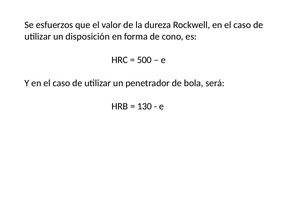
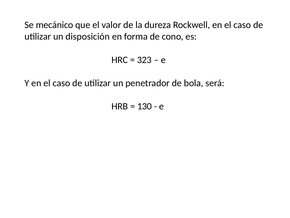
esfuerzos: esfuerzos -> mecánico (55, 25)
500: 500 -> 323 (144, 60)
